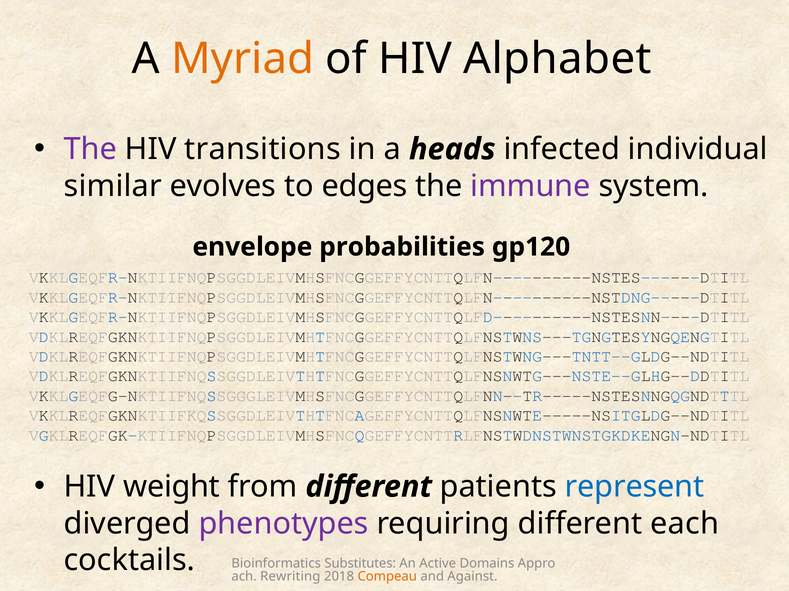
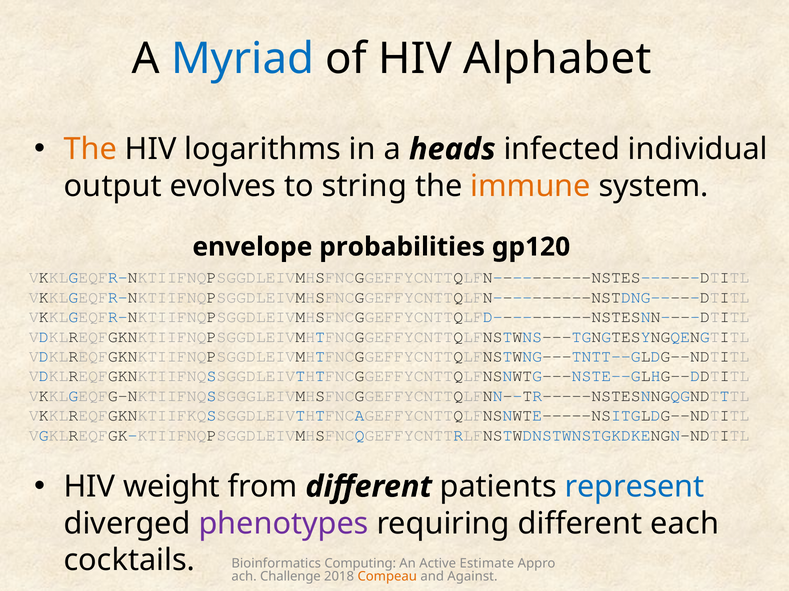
Myriad colour: orange -> blue (243, 59)
The colour: purple -> orange (90, 149)
transitions: transitions -> logarithms (263, 149)
similar: similar -> output (113, 186)
edges: edges -> string (364, 186)
immune colour: purple -> orange (530, 186)
Substitutes: Substitutes -> Computing (360, 564)
Domains: Domains -> Estimate (487, 564)
Rewriting: Rewriting -> Challenge (290, 577)
